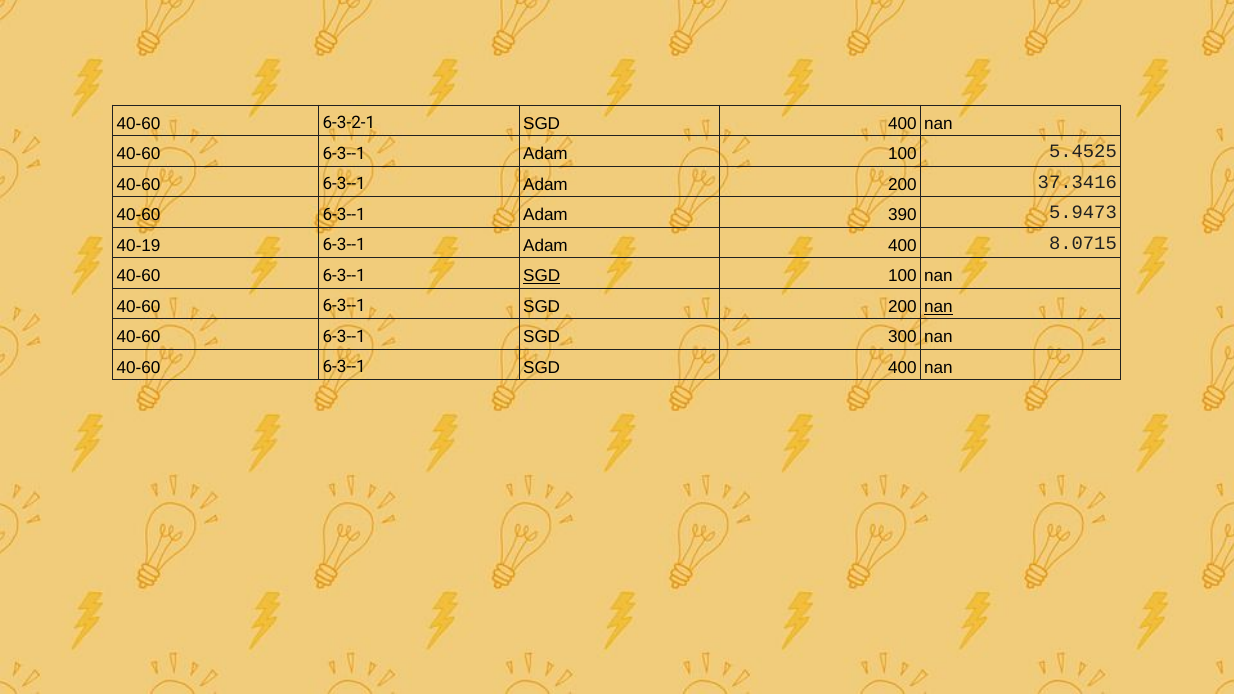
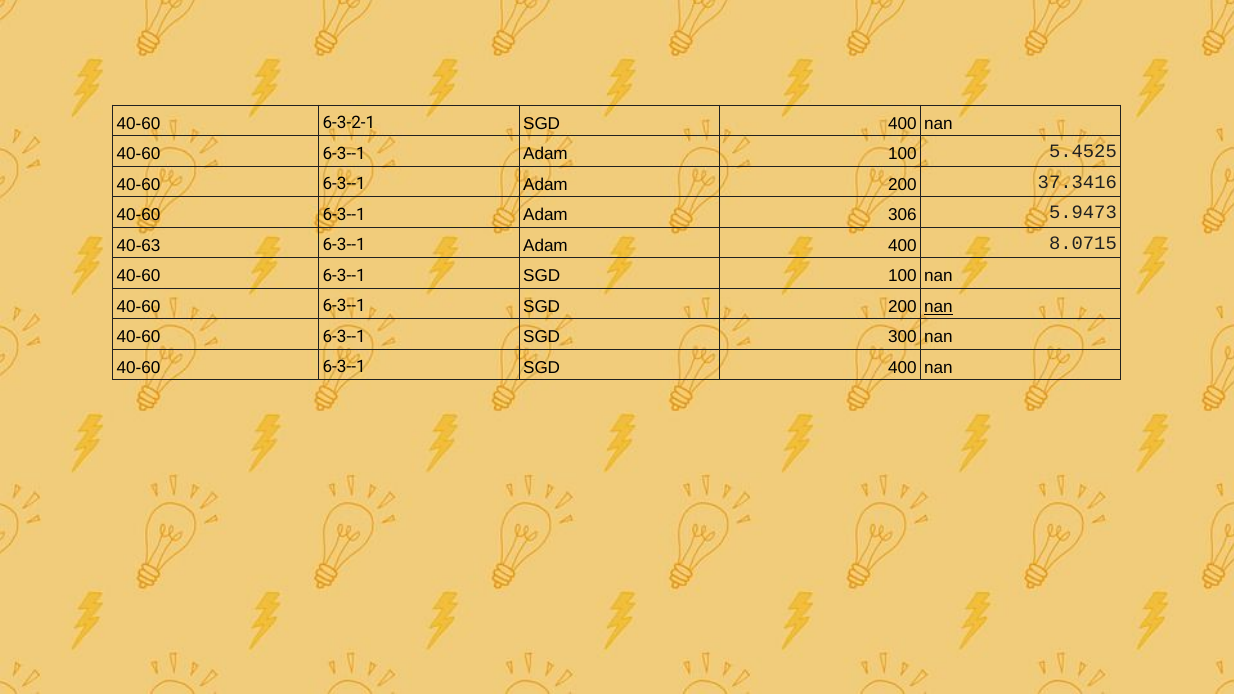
390: 390 -> 306 (902, 215)
40-19: 40-19 -> 40-63 (139, 246)
SGD underline: present -> none (542, 276)
